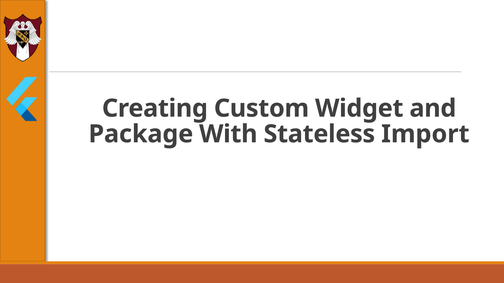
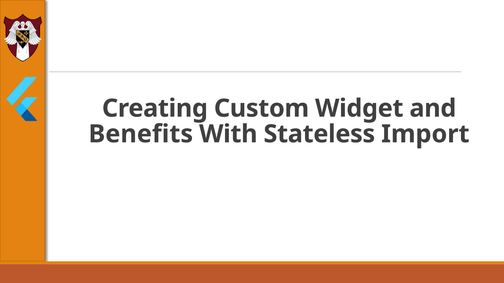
Package: Package -> Benefits (141, 134)
